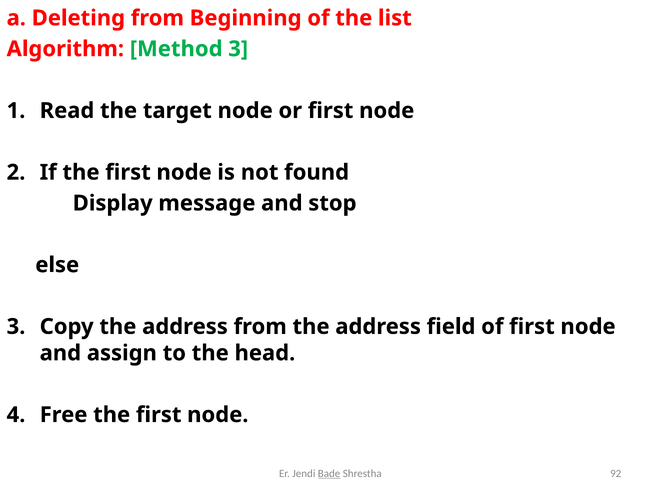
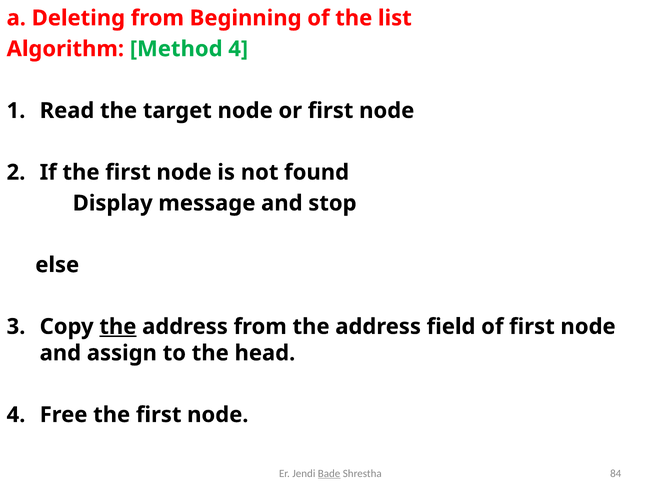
Method 3: 3 -> 4 (238, 49)
the underline: none -> present (118, 326)
92: 92 -> 84 (616, 473)
